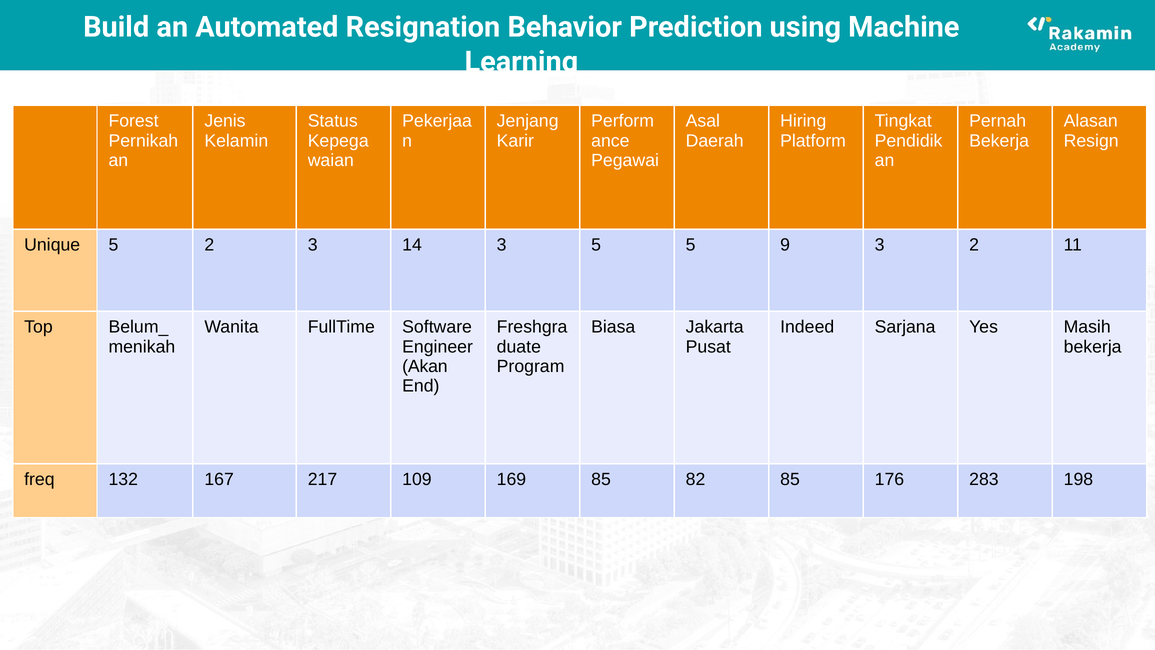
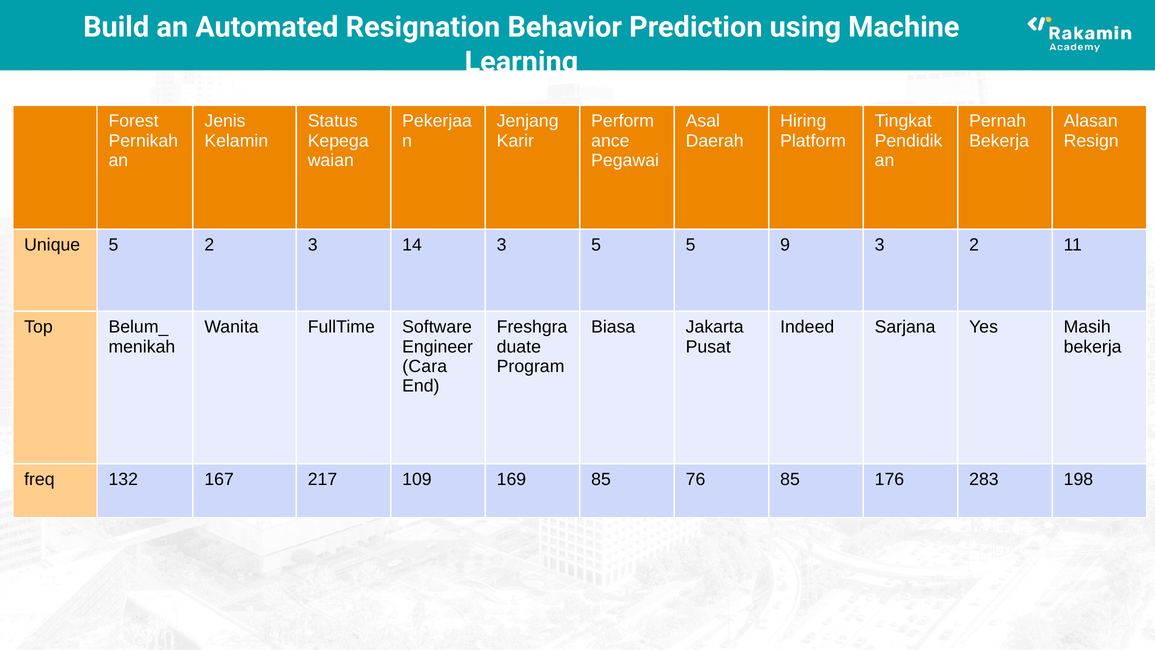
Akan: Akan -> Cara (425, 366)
82: 82 -> 76 (696, 479)
